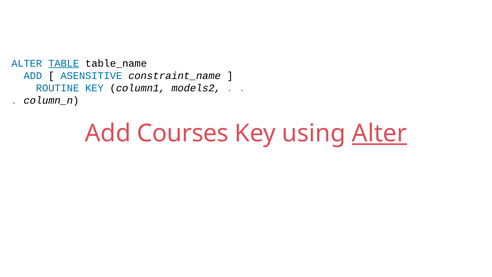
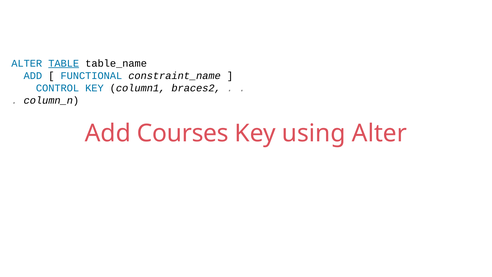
ASENSITIVE: ASENSITIVE -> FUNCTIONAL (91, 76)
ROUTINE: ROUTINE -> CONTROL (58, 88)
models2: models2 -> braces2 (196, 88)
Alter underline: present -> none (379, 133)
